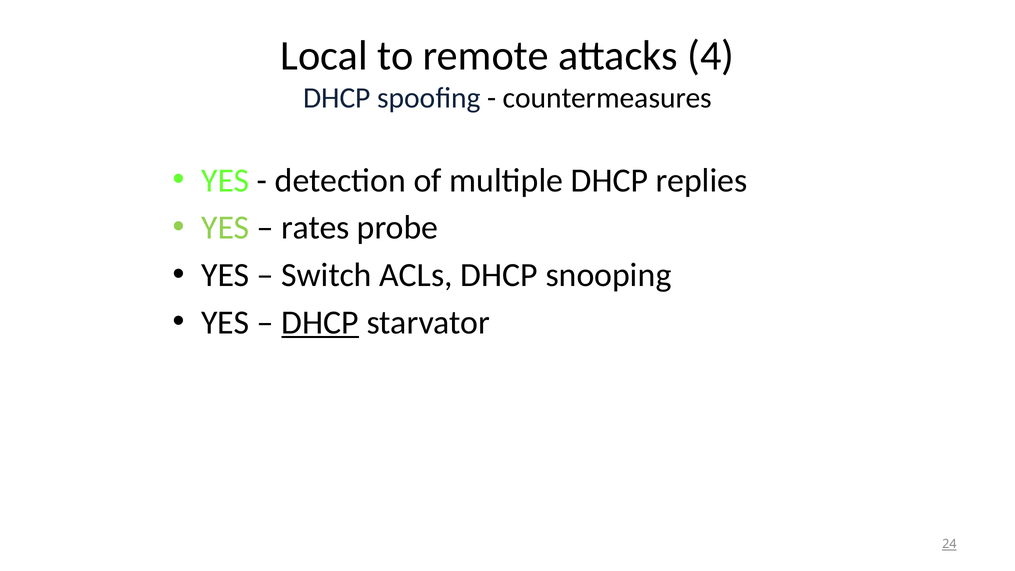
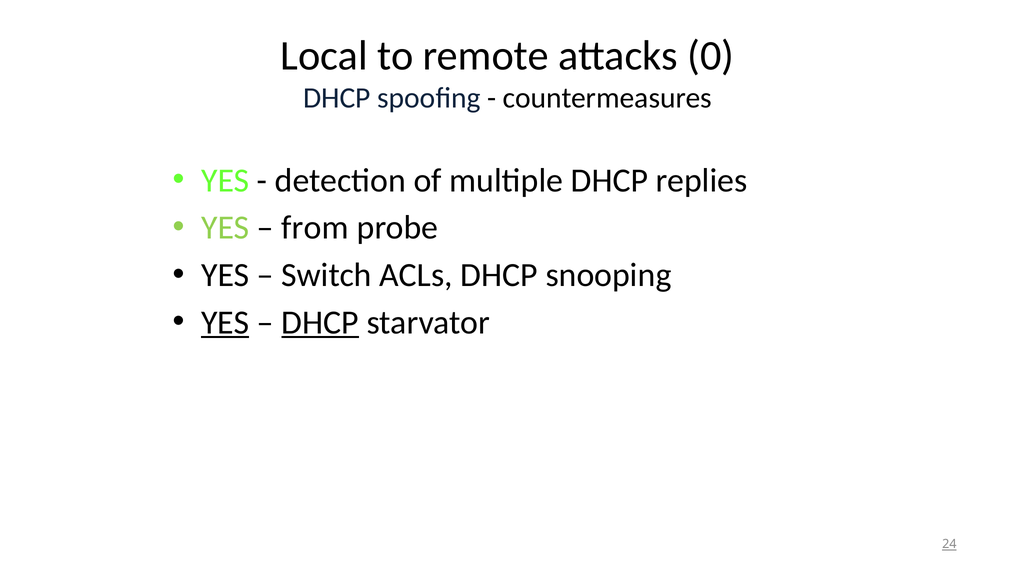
4: 4 -> 0 (711, 56)
rates: rates -> from (315, 228)
YES underline: none -> present (225, 322)
